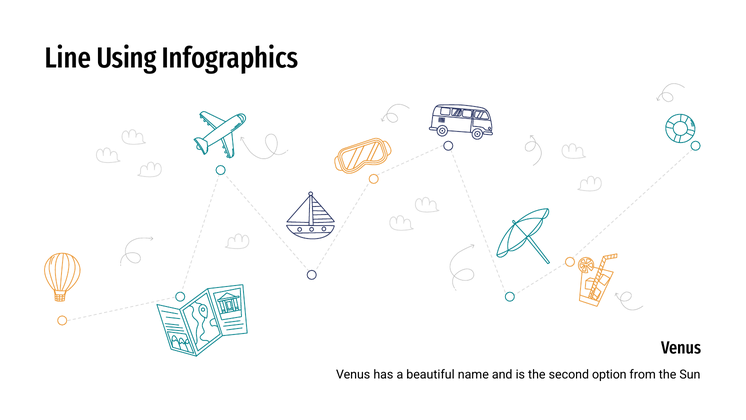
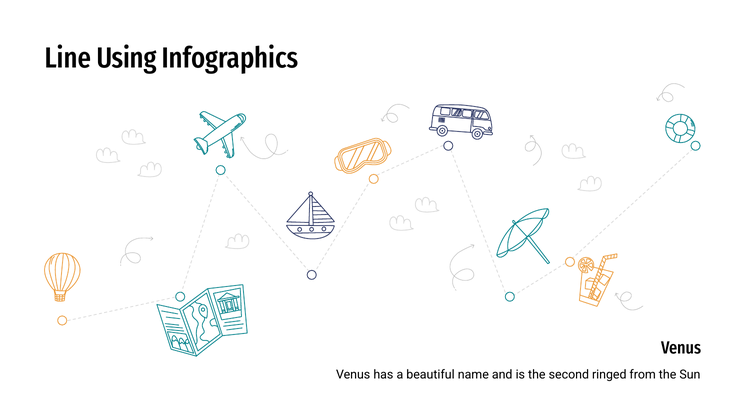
option: option -> ringed (609, 374)
